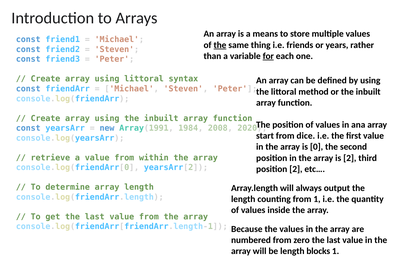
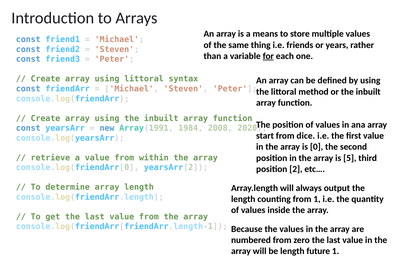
the underline: present -> none (220, 45)
is 2: 2 -> 5 (350, 158)
blocks: blocks -> future (318, 251)
